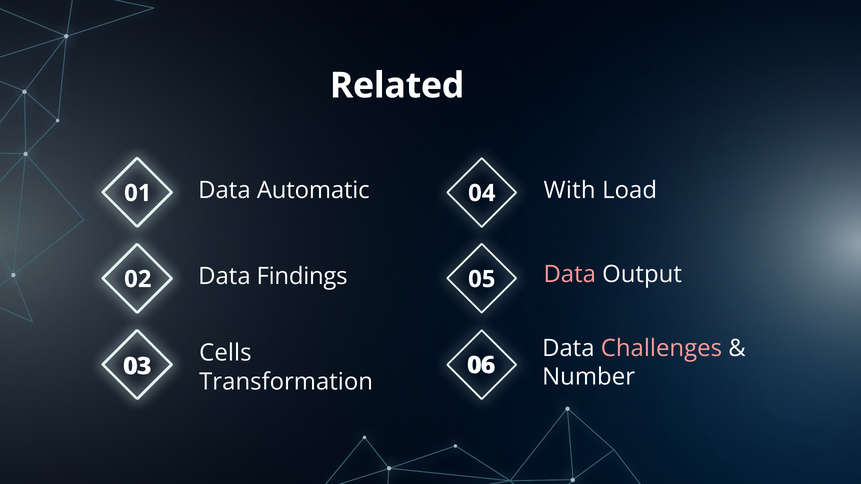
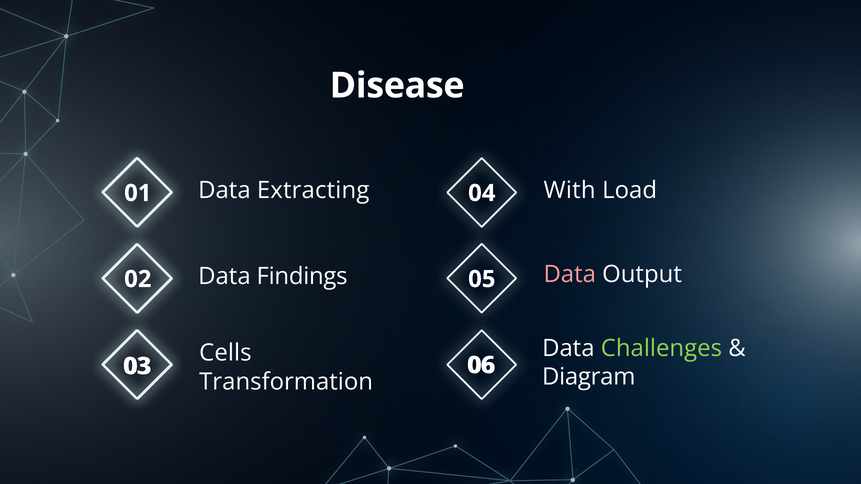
Related: Related -> Disease (397, 86)
Automatic: Automatic -> Extracting (313, 190)
Challenges colour: pink -> light green (661, 349)
Number: Number -> Diagram (589, 377)
